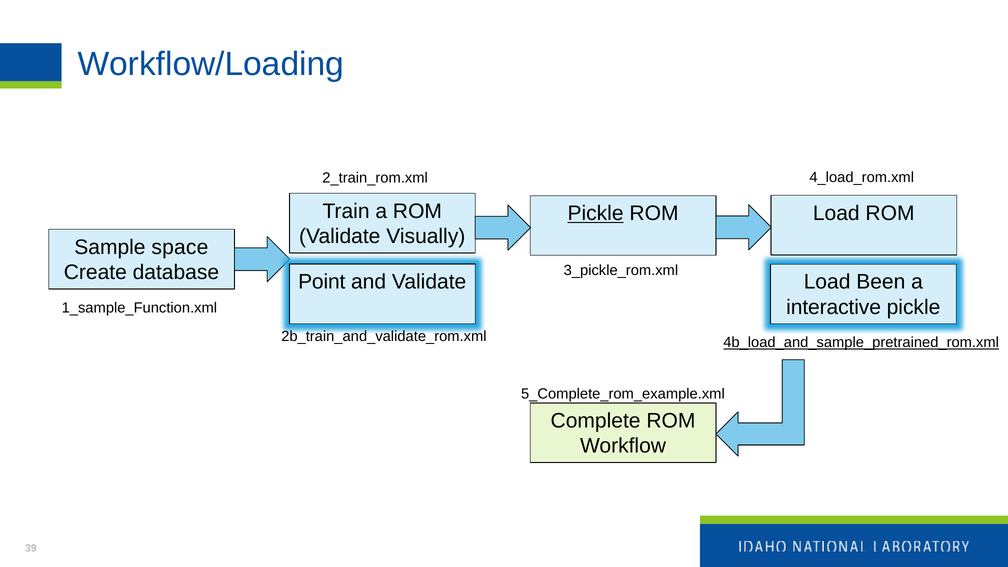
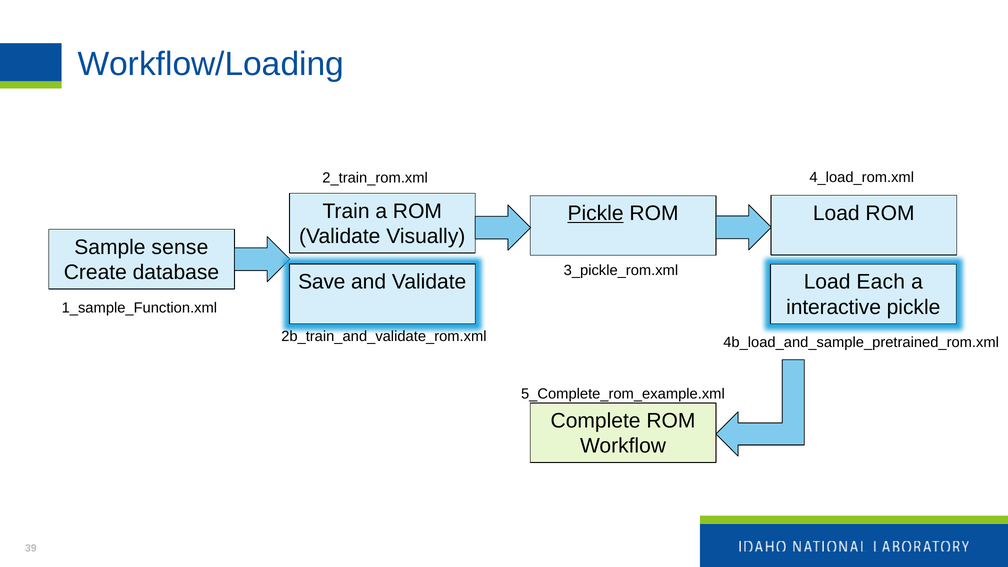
space: space -> sense (180, 247)
Point: Point -> Save (322, 282)
Been: Been -> Each (881, 282)
4b_load_and_sample_pretrained_rom.xml underline: present -> none (861, 343)
